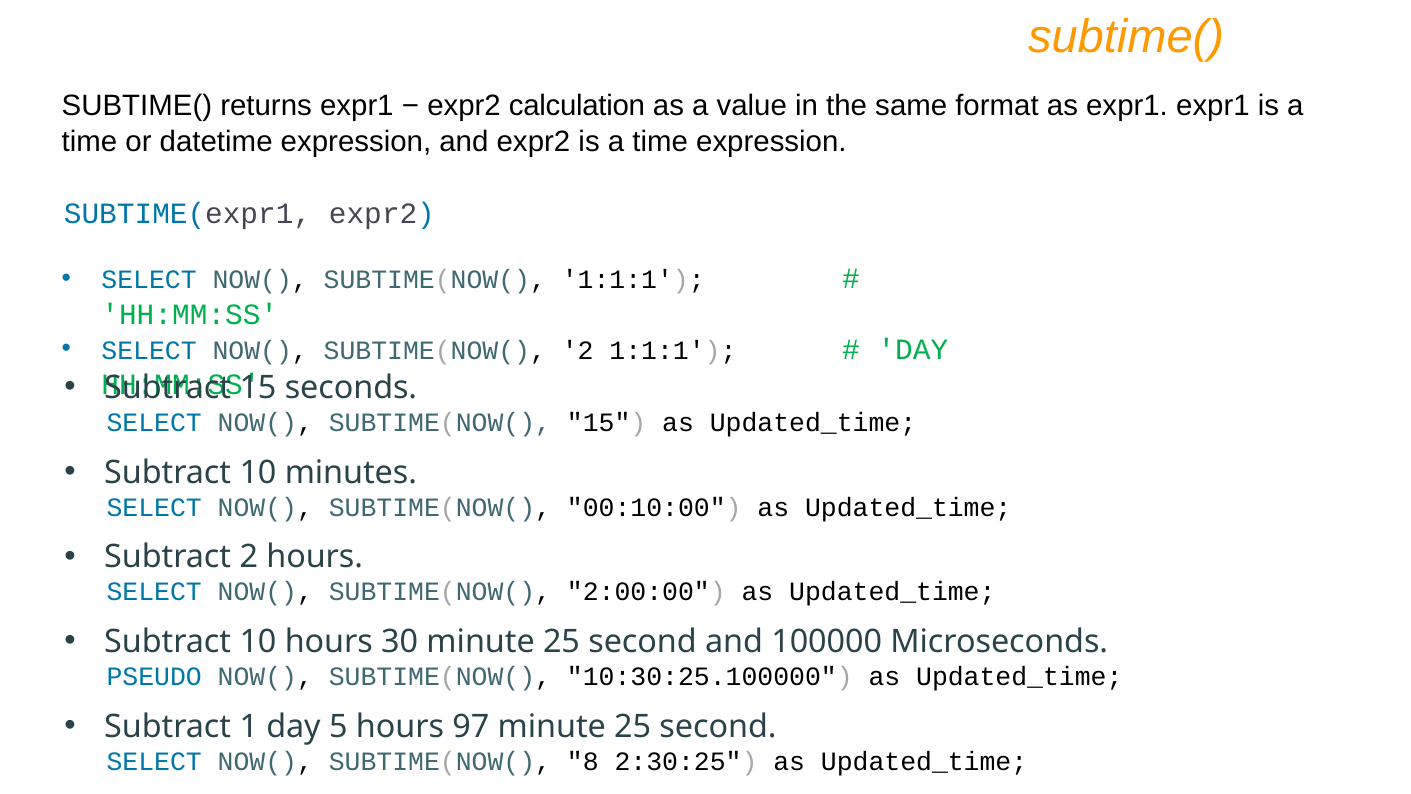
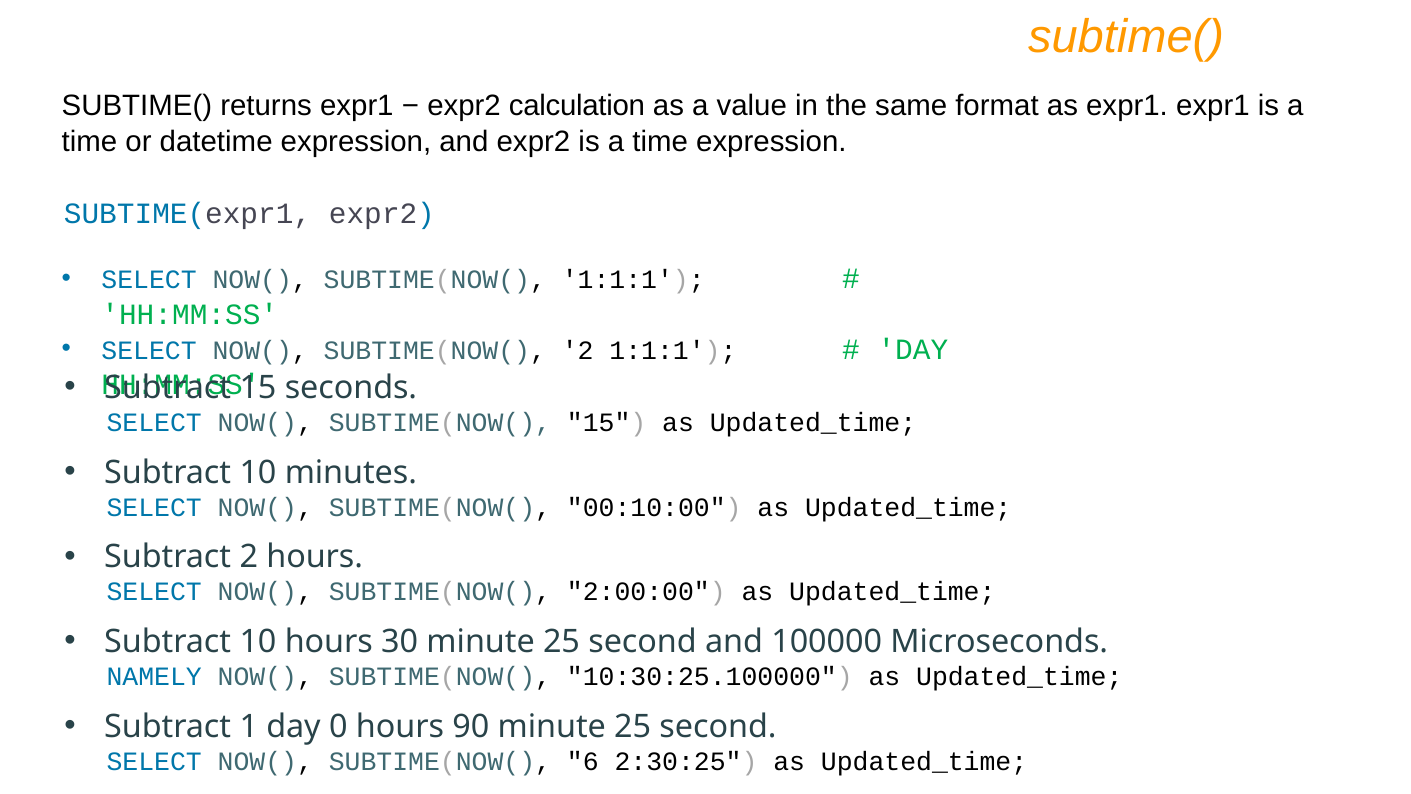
PSEUDO: PSEUDO -> NAMELY (154, 677)
5: 5 -> 0 (338, 726)
97: 97 -> 90 (471, 726)
8: 8 -> 6 (583, 761)
